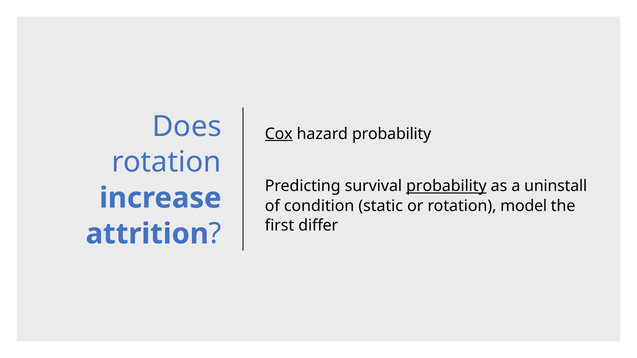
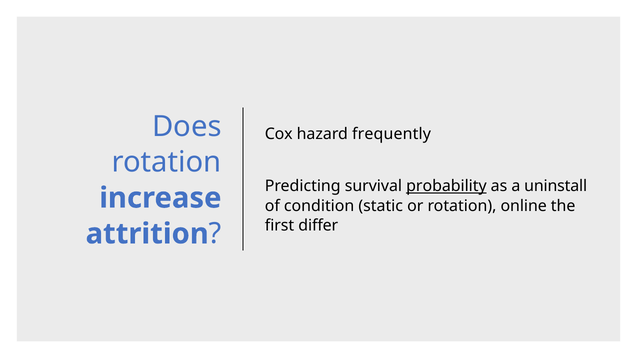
Cox underline: present -> none (279, 134)
hazard probability: probability -> frequently (392, 134)
model: model -> online (524, 206)
